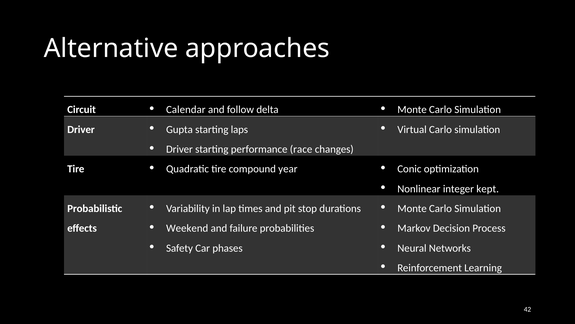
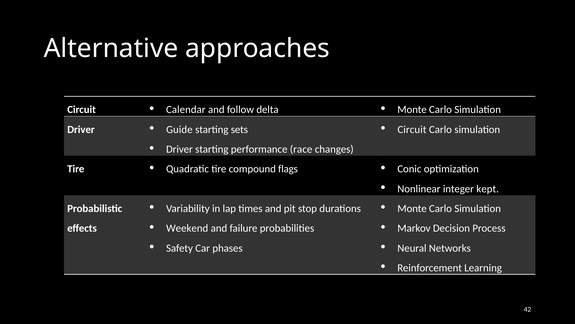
Virtual: Virtual -> Circuit (412, 129)
Gupta: Gupta -> Guide (179, 129)
laps: laps -> sets (239, 129)
year: year -> flags (288, 169)
